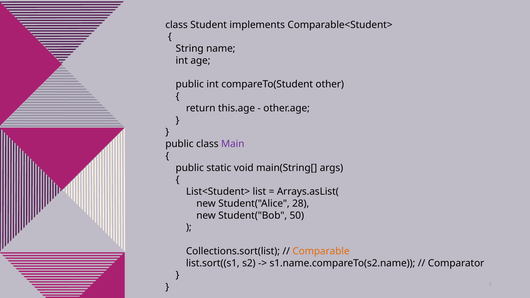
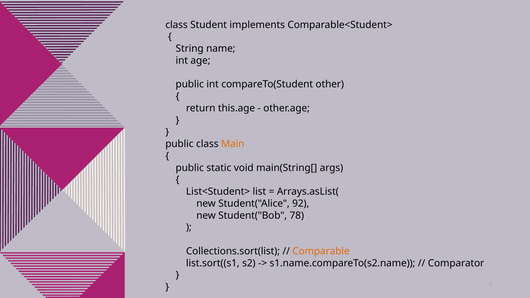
Main colour: purple -> orange (233, 144)
28: 28 -> 92 (301, 204)
50: 50 -> 78 (297, 216)
